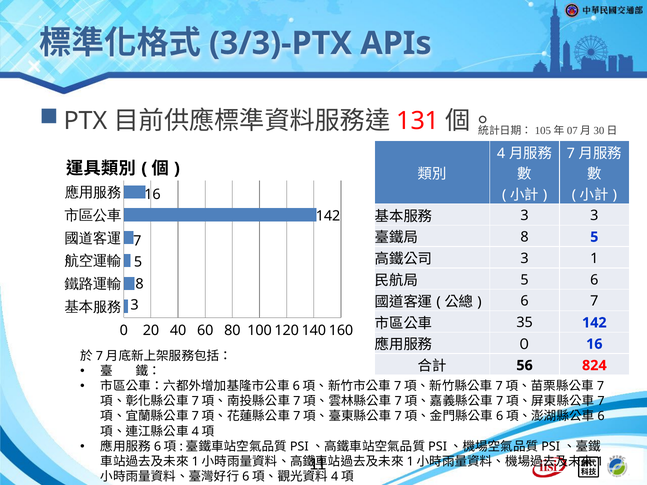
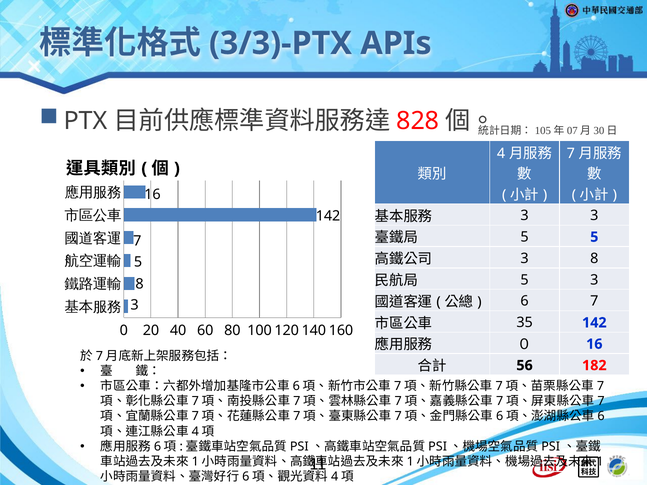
131: 131 -> 828 (418, 121)
8: 8 -> 5 (525, 237)
1: 1 -> 8 (594, 259)
5 6: 6 -> 3 (594, 280)
824: 824 -> 182 (594, 366)
